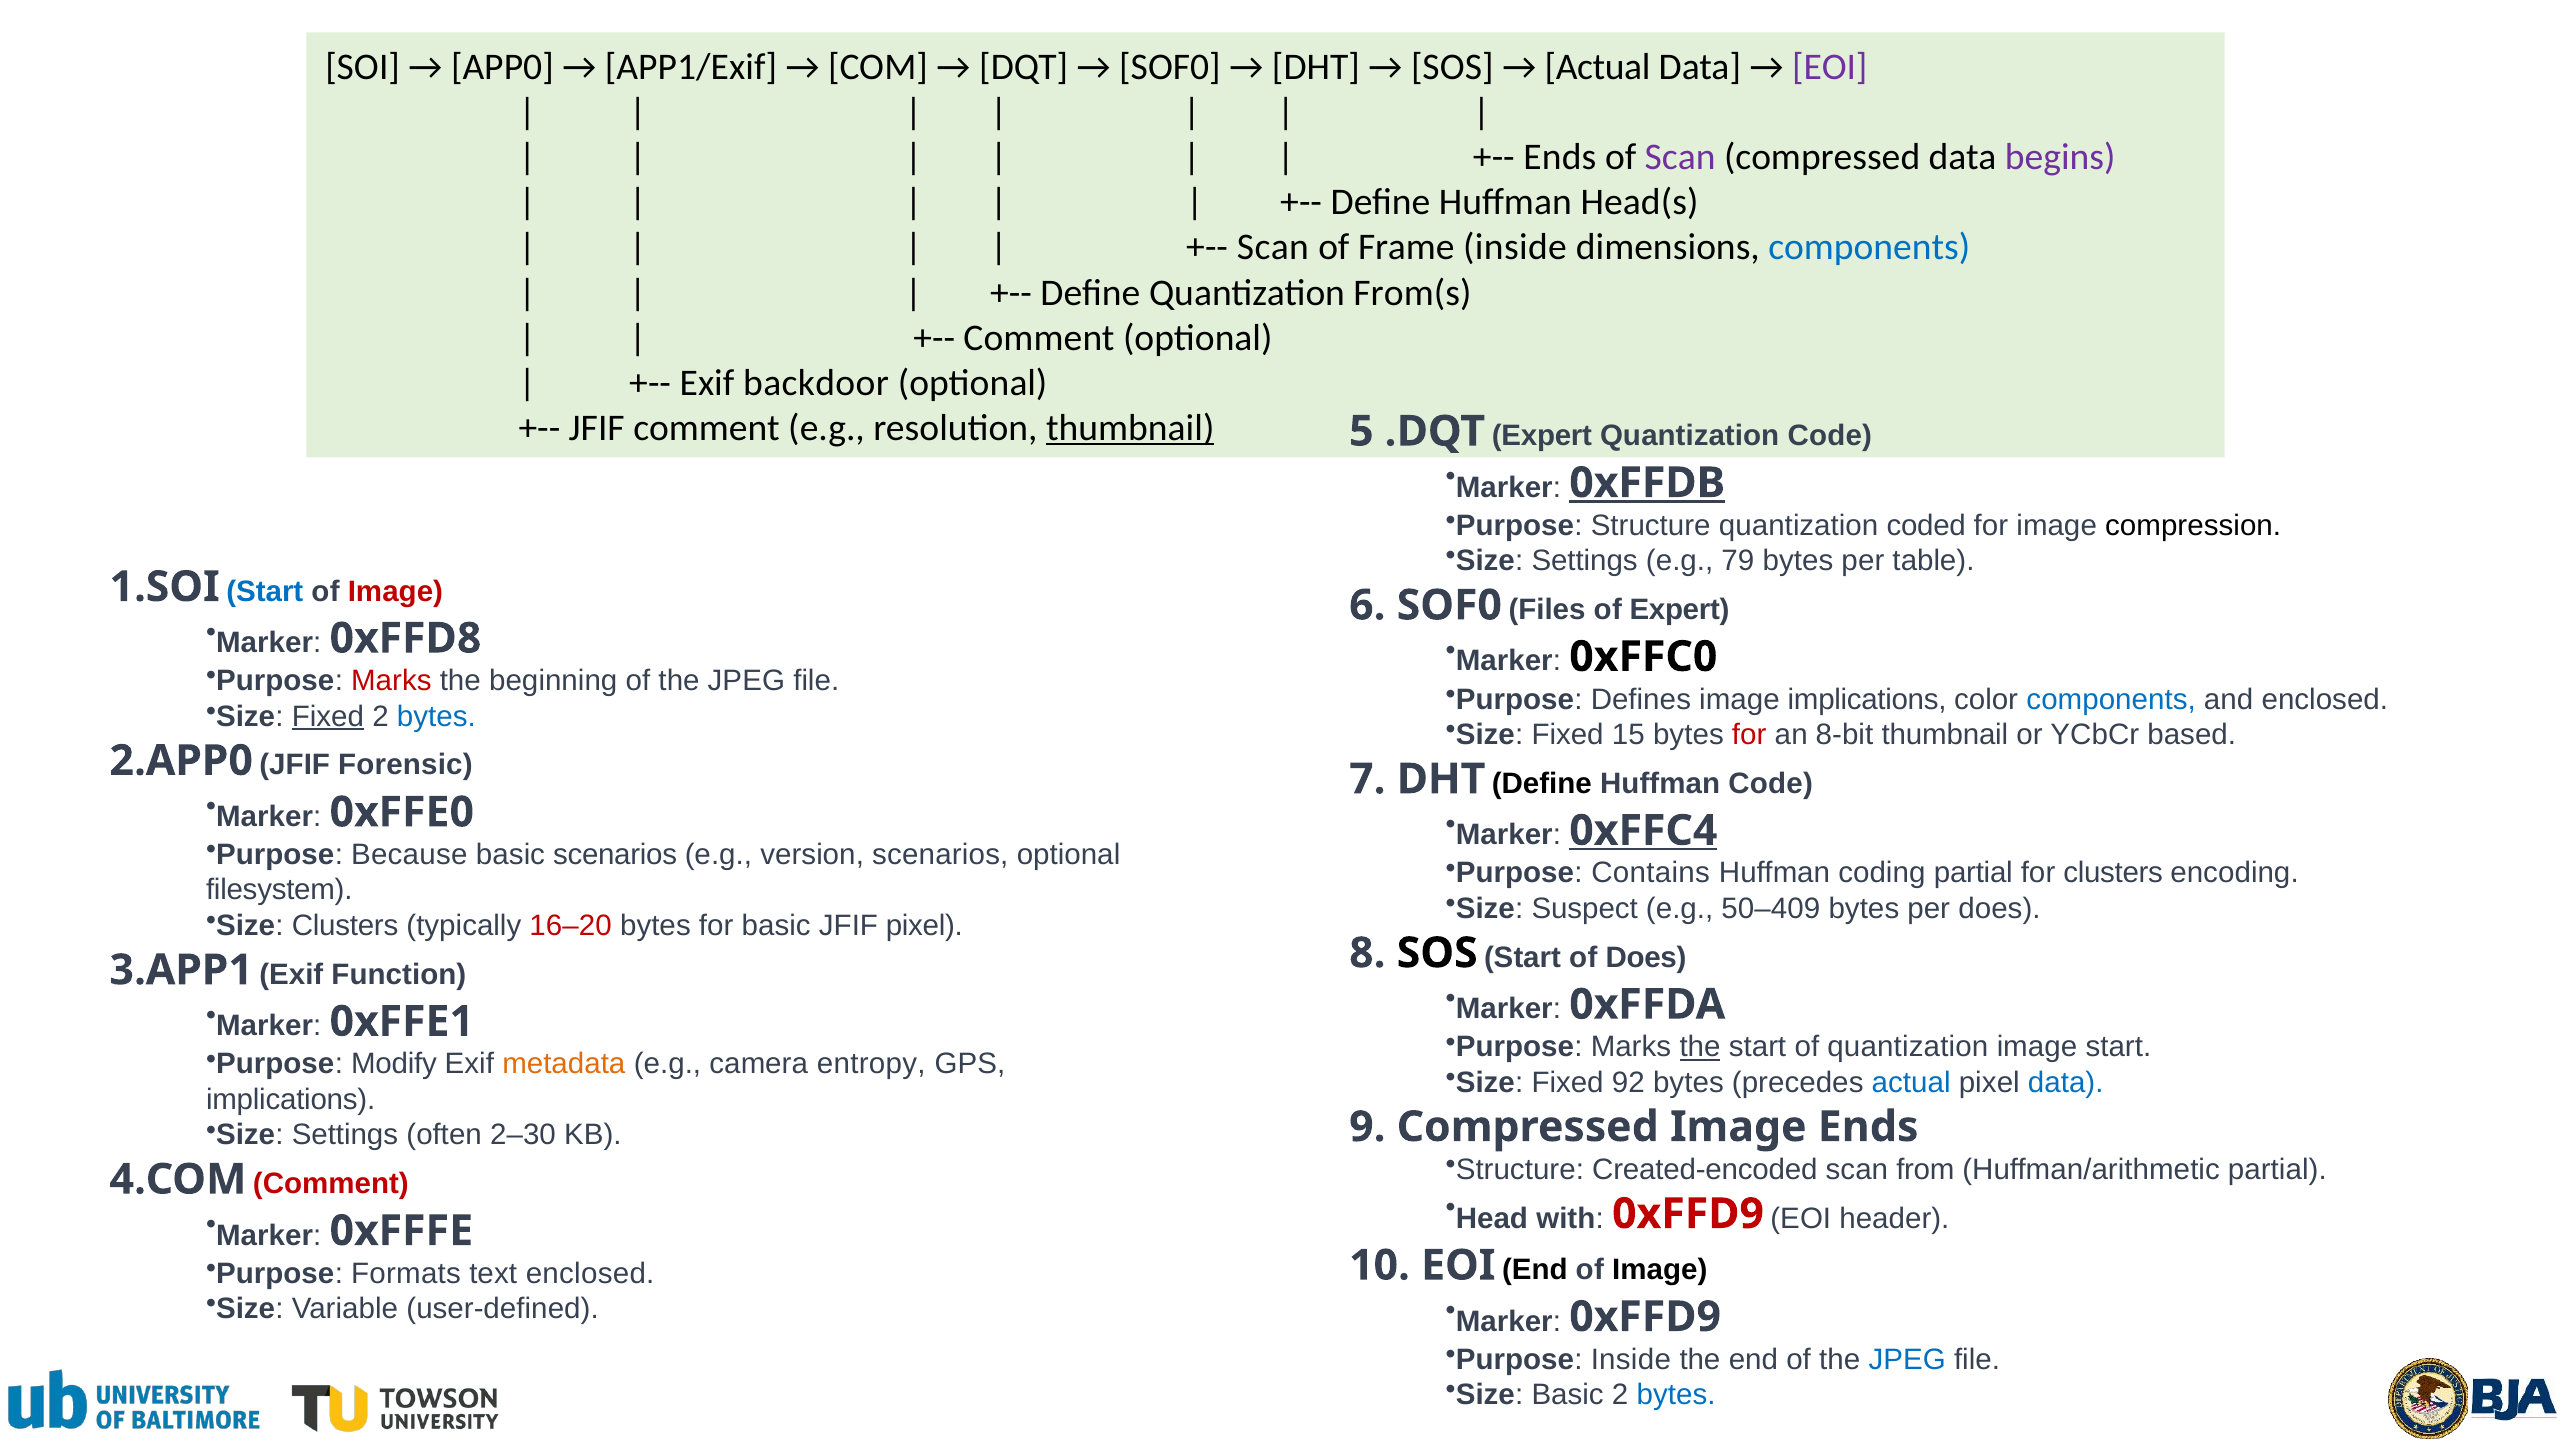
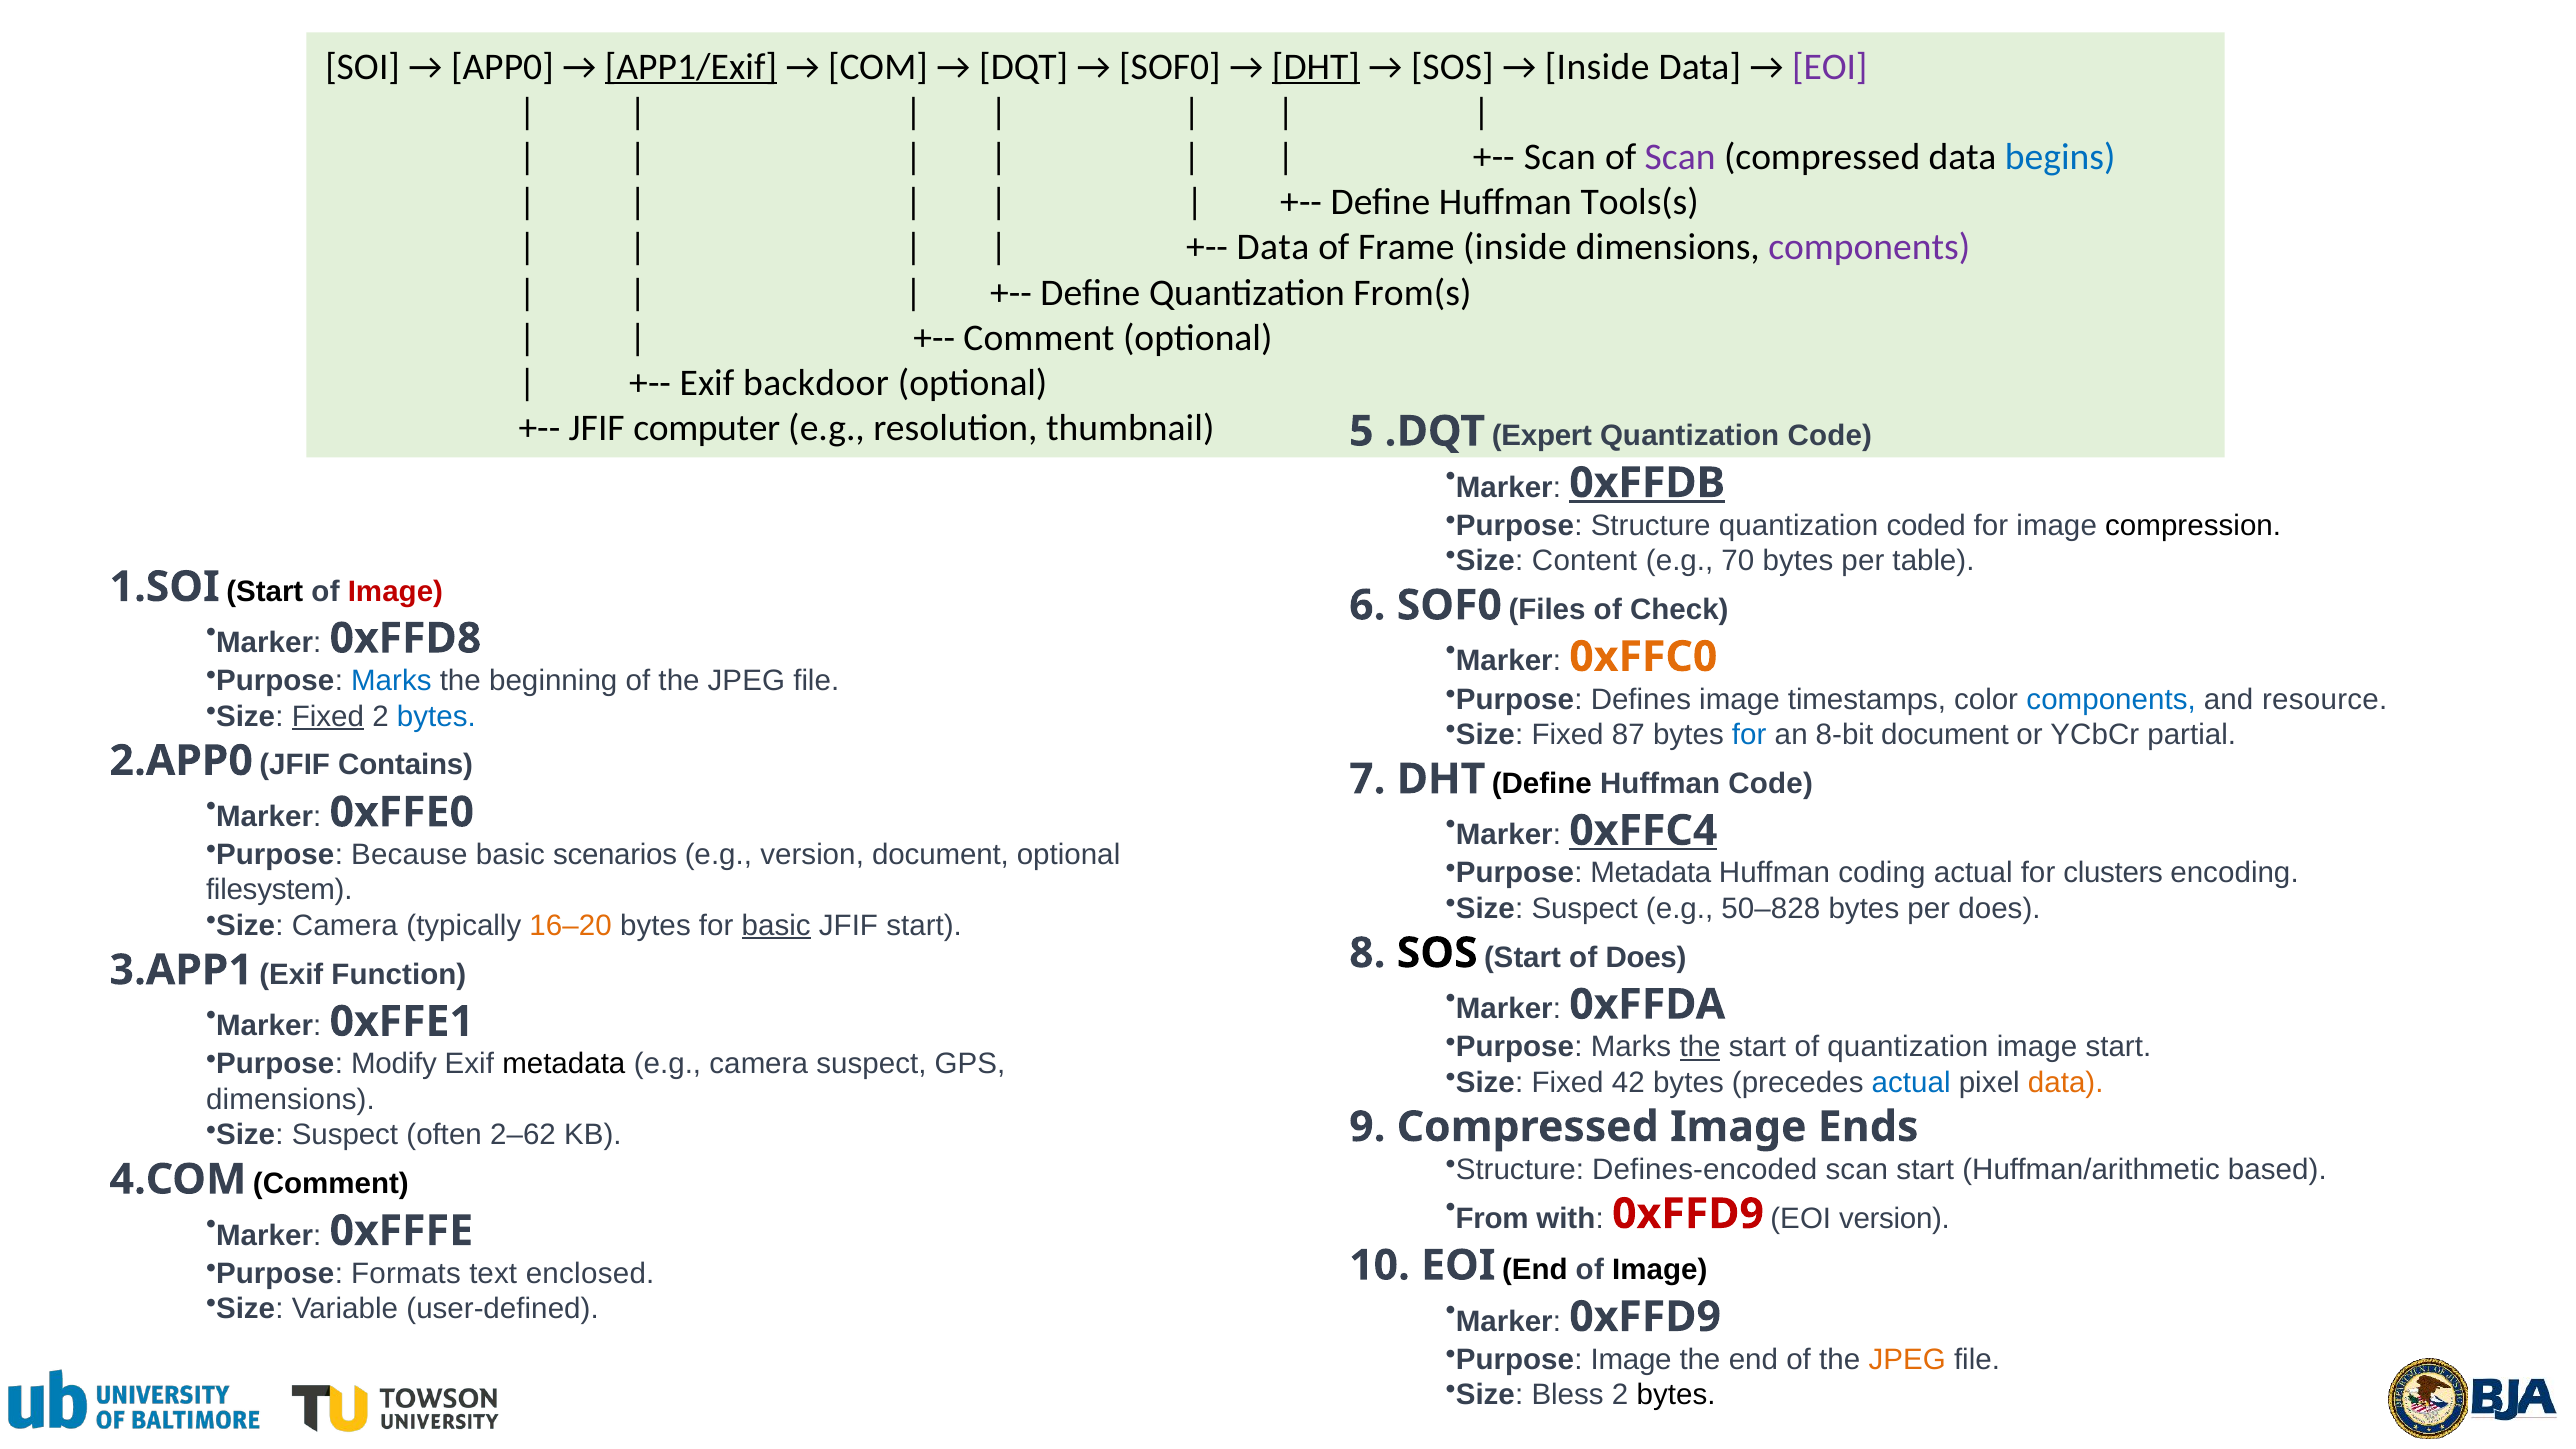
APP1/Exif underline: none -> present (691, 67)
DHT underline: none -> present (1316, 67)
Actual: Actual -> Inside (1597, 67)
Ends: Ends -> Scan (1560, 157)
begins colour: purple -> blue (2060, 157)
Head(s: Head(s -> Tools(s (1640, 202)
Scan: Scan -> Data (1273, 248)
components colour: blue -> purple (1869, 248)
JFIF comment: comment -> computer (707, 428)
thumbnail underline: present -> none (1130, 428)
Settings: Settings -> Content (1584, 561)
79: 79 -> 70 (1738, 561)
Start colour: blue -> black (265, 591)
of Expert: Expert -> Check (1679, 610)
0xFFC0 colour: black -> orange (1643, 657)
Marks colour: red -> blue (391, 681)
image implications: implications -> timestamps (1867, 699)
and enclosed: enclosed -> resource (2325, 699)
15: 15 -> 87 (1628, 735)
for colour: red -> blue (1749, 735)
8-bit thumbnail: thumbnail -> document (1945, 735)
based: based -> partial (2192, 735)
Forensic: Forensic -> Contains (406, 765)
version scenarios: scenarios -> document (940, 855)
Purpose Contains: Contains -> Metadata (1651, 873)
coding partial: partial -> actual (1973, 873)
50–409: 50–409 -> 50–828 (1771, 909)
Size Clusters: Clusters -> Camera (345, 926)
16–20 colour: red -> orange (571, 926)
basic underline: none -> present (776, 926)
JFIF pixel: pixel -> start (924, 926)
metadata colour: orange -> black (564, 1064)
camera entropy: entropy -> suspect (871, 1064)
92: 92 -> 42 (1628, 1083)
data colour: blue -> orange (2066, 1083)
implications: implications -> dimensions (290, 1100)
Settings: Settings -> Suspect (345, 1135)
2–30: 2–30 -> 2–62 (523, 1135)
Created-encoded: Created-encoded -> Defines-encoded (1705, 1169)
scan from: from -> start (1925, 1169)
Huffman/arithmetic partial: partial -> based (2277, 1169)
Comment colour: red -> black (331, 1184)
Head: Head -> From (1492, 1218)
EOI header: header -> version (1895, 1218)
Purpose Inside: Inside -> Image (1631, 1359)
JPEG colour: blue -> orange (1907, 1359)
Size Basic: Basic -> Bless (1568, 1395)
bytes colour: blue -> black (1676, 1395)
